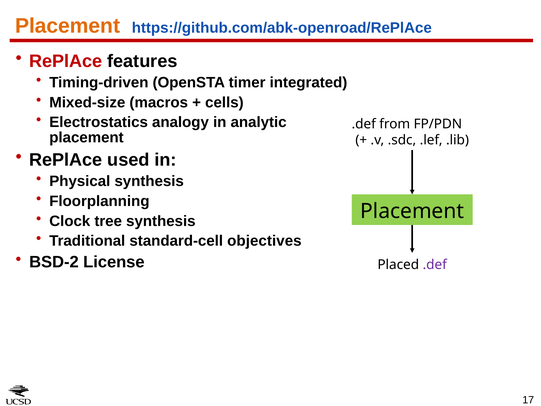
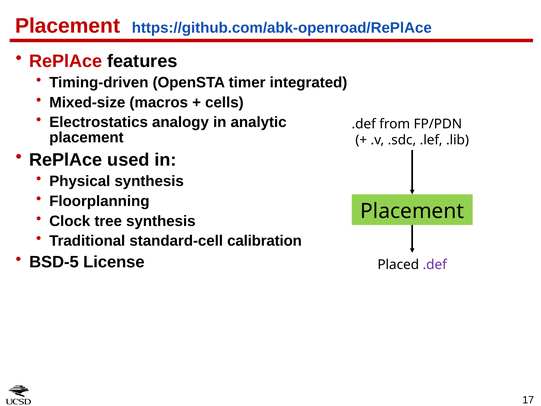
Placement colour: orange -> red (68, 26)
objectives: objectives -> calibration (265, 241)
BSD-2: BSD-2 -> BSD-5 (54, 262)
